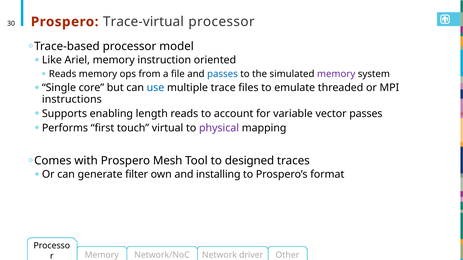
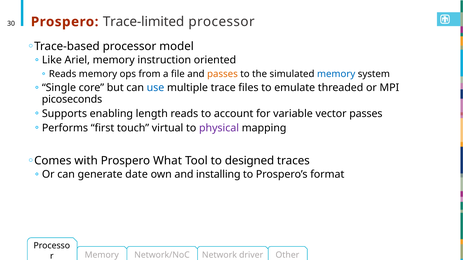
Trace-virtual: Trace-virtual -> Trace-limited (144, 22)
passes colour: blue -> orange (222, 74)
memory colour: purple -> blue (336, 74)
instructions: instructions -> picoseconds (72, 99)
Mesh: Mesh -> What (168, 161)
filter: filter -> date (137, 175)
